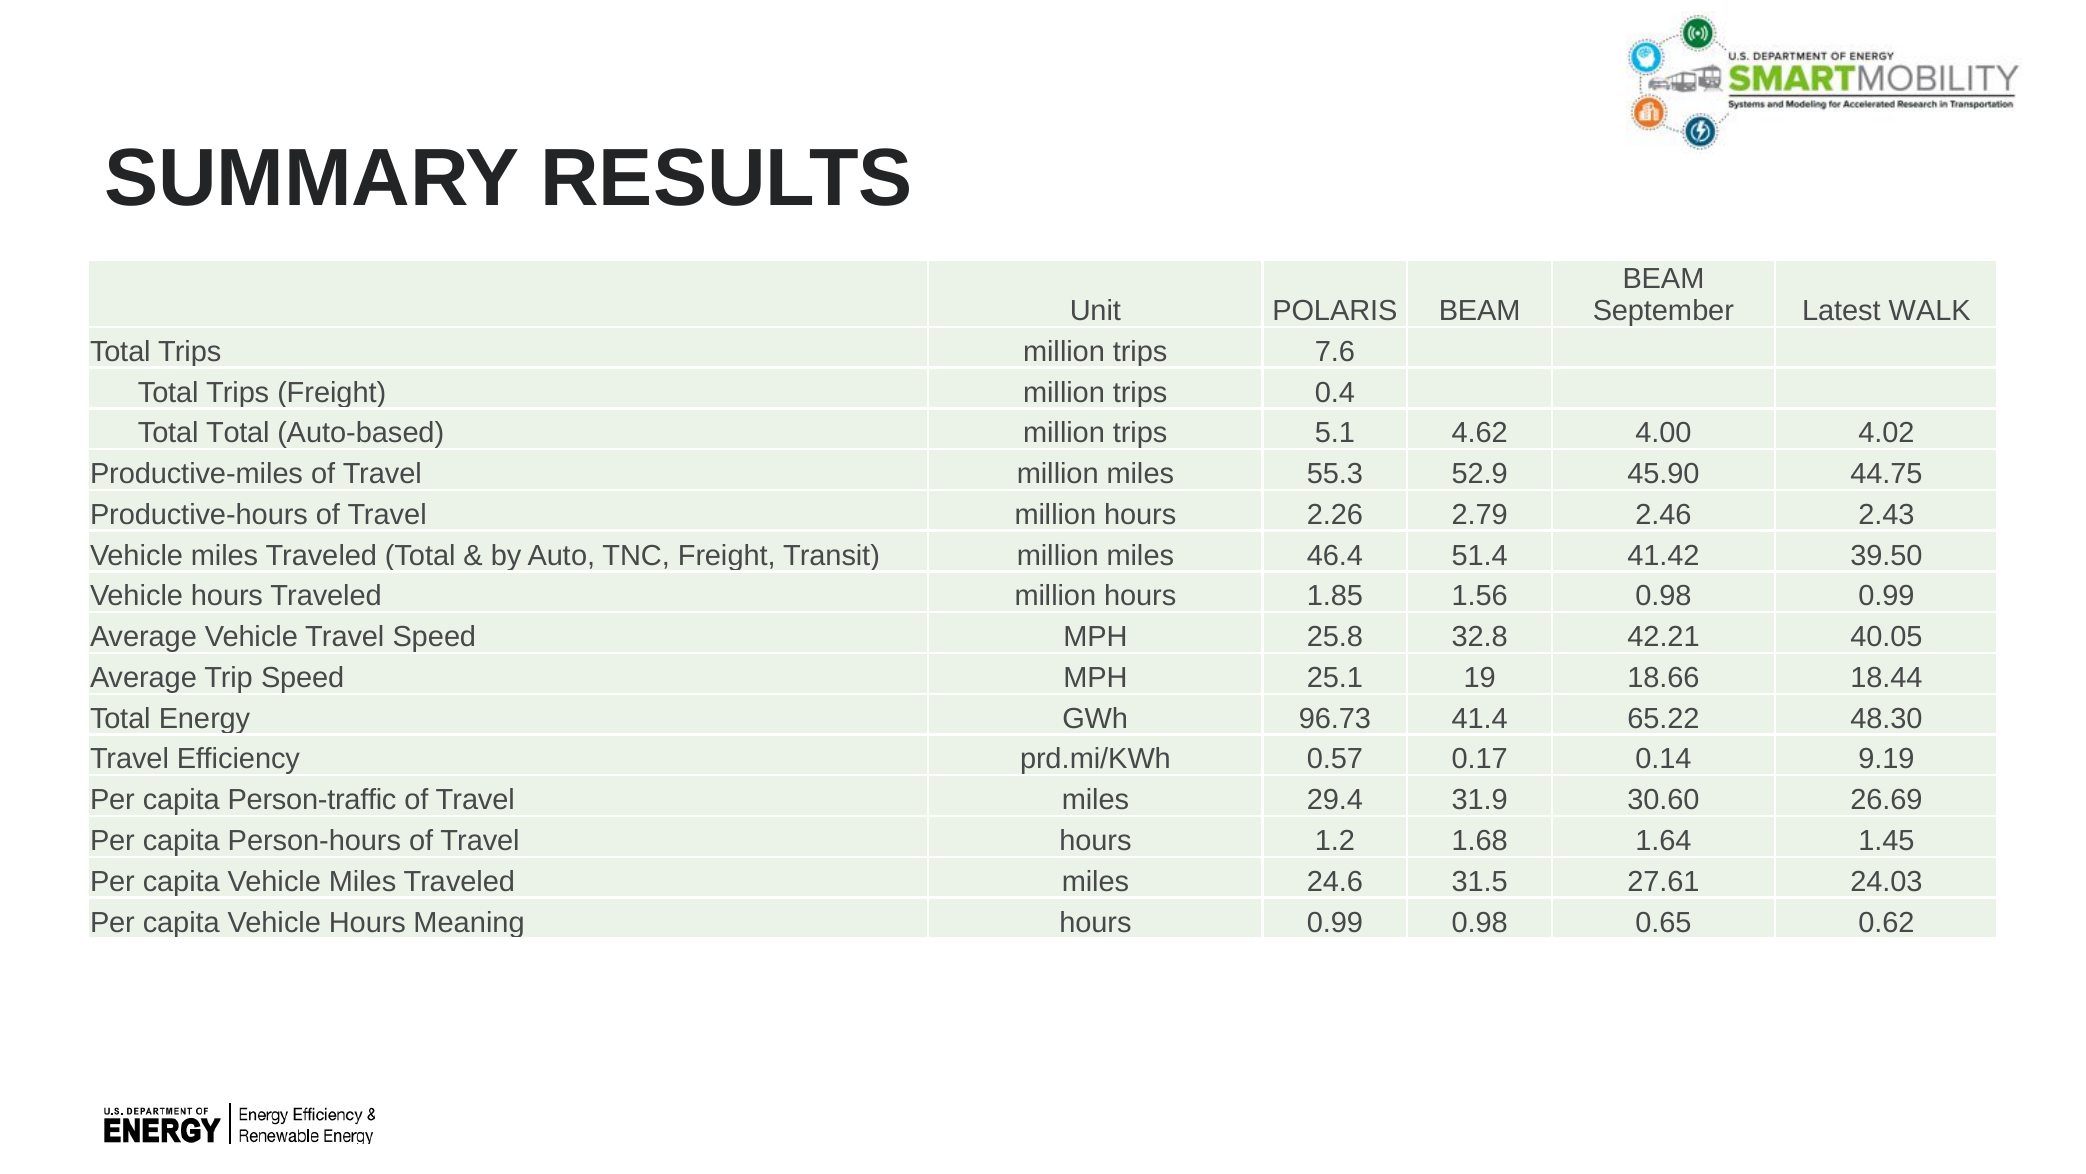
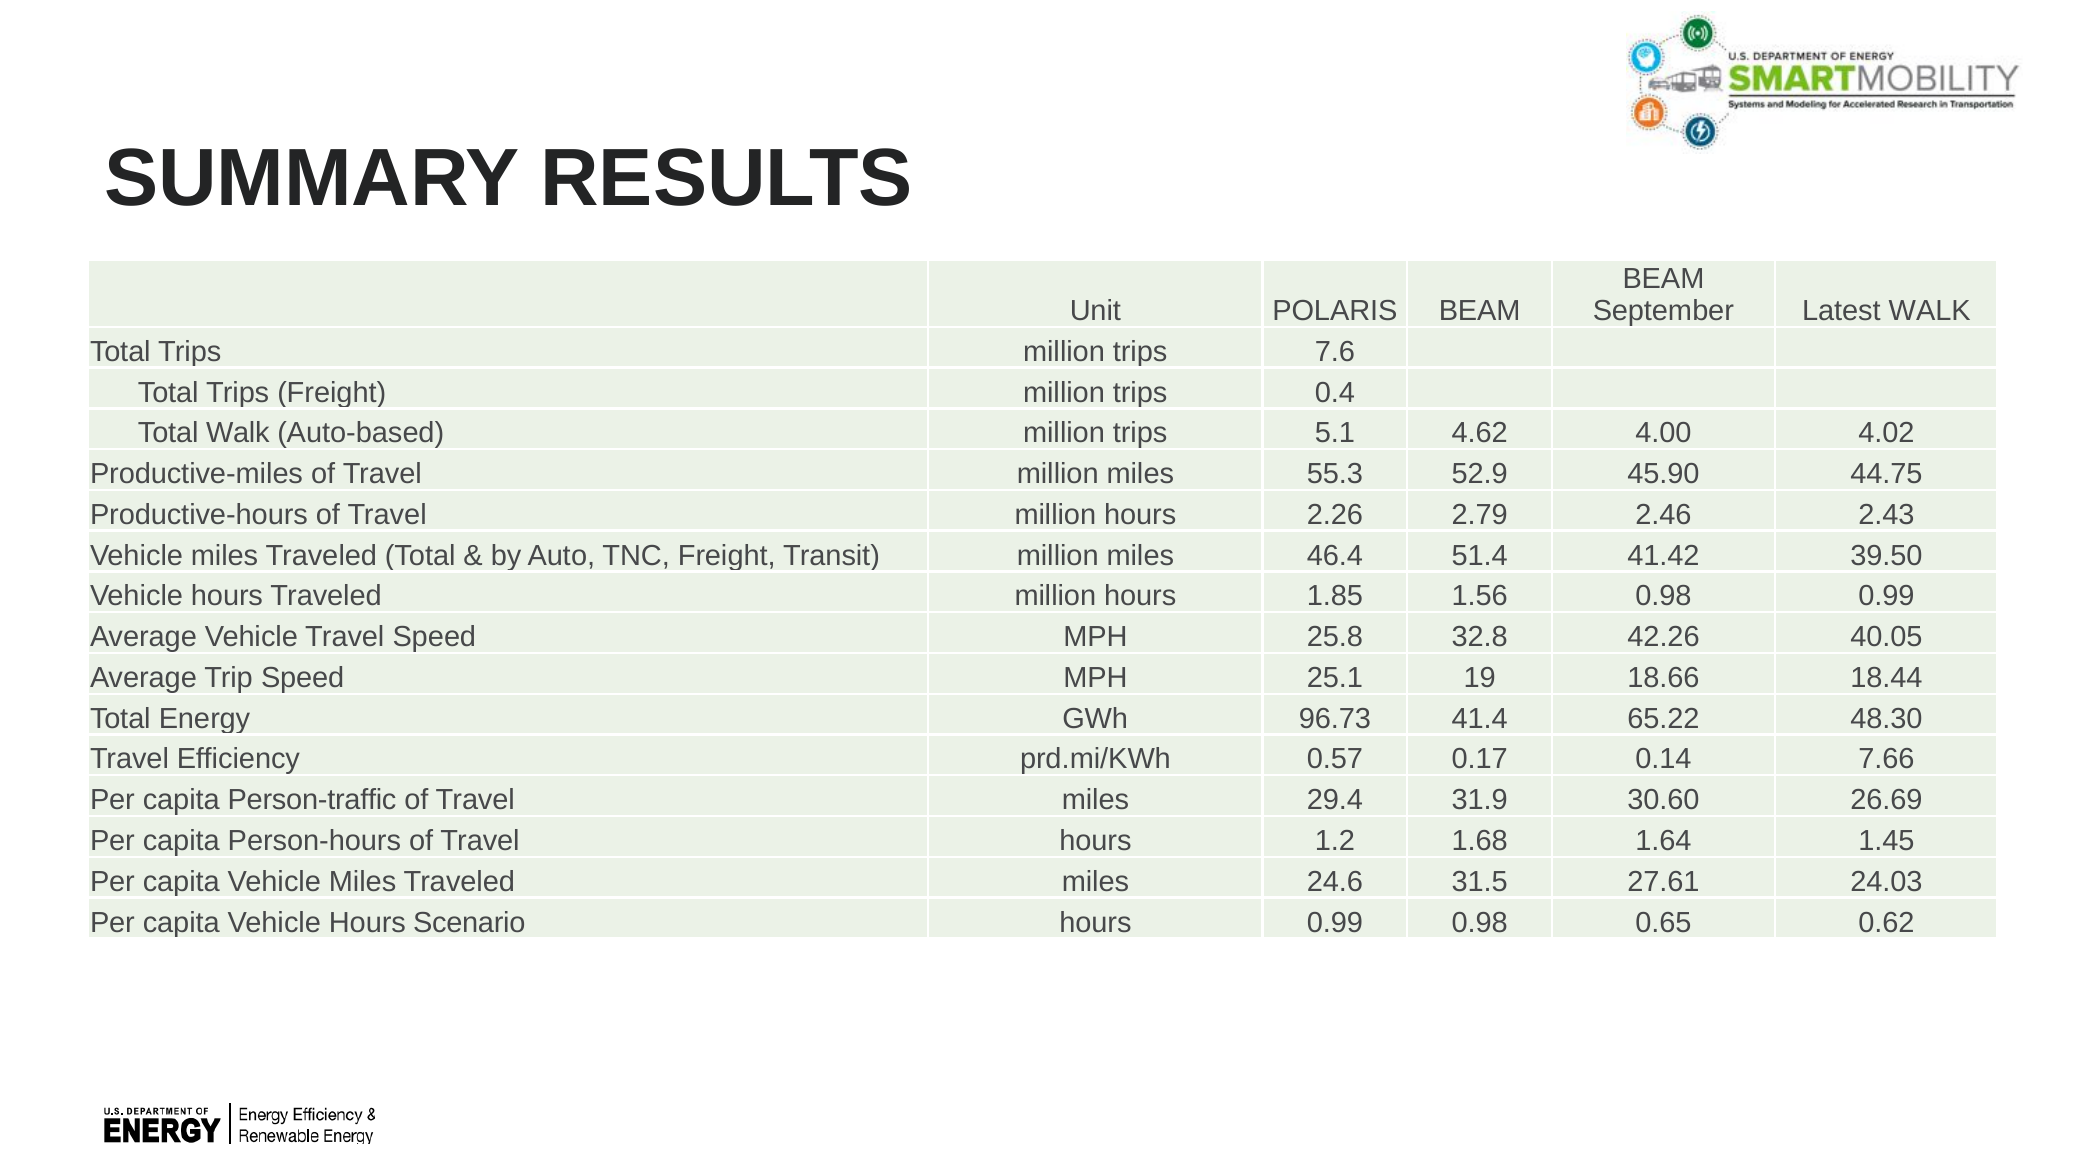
Total Total: Total -> Walk (238, 433)
42.21: 42.21 -> 42.26 (1664, 637)
9.19: 9.19 -> 7.66 (1886, 759)
Meaning: Meaning -> Scenario (469, 922)
